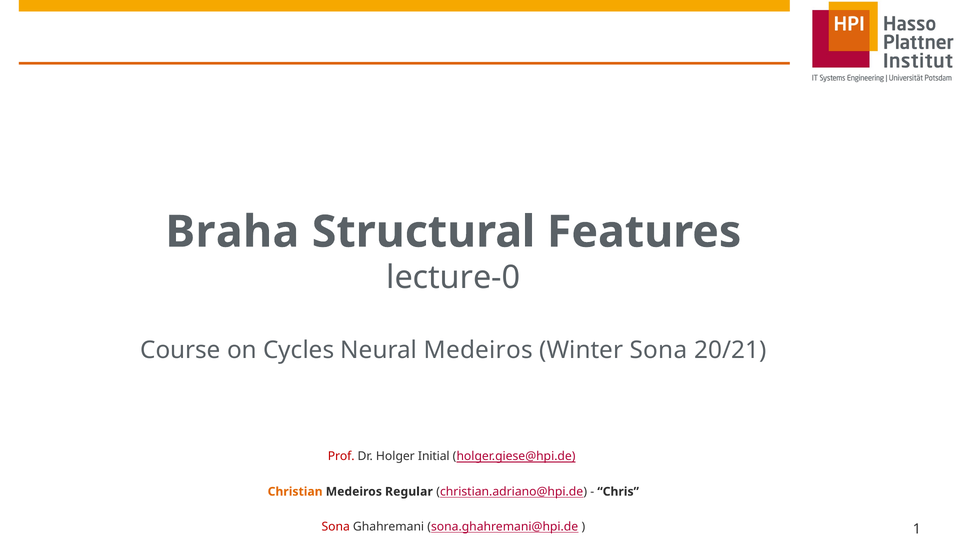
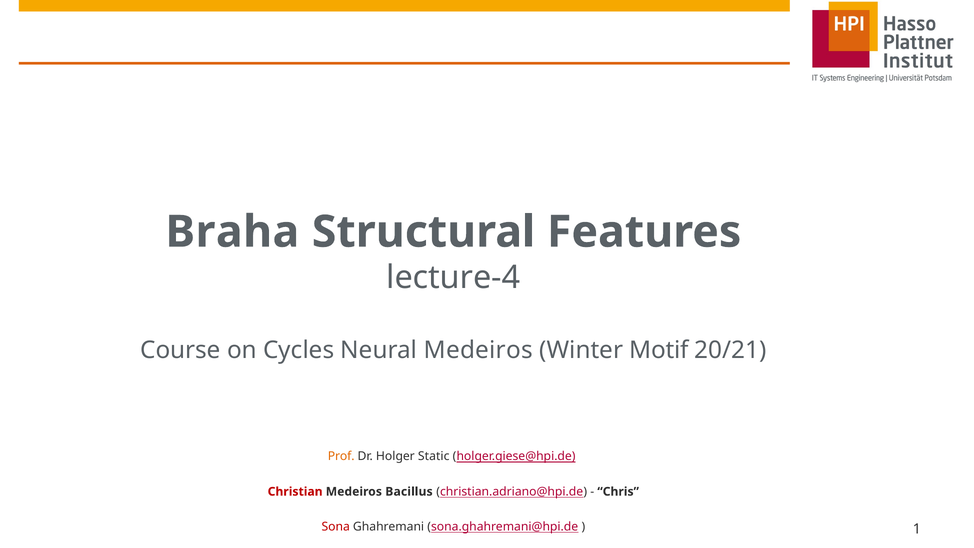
lecture-0: lecture-0 -> lecture-4 (453, 277)
Winter Sona: Sona -> Motif (659, 350)
Prof colour: red -> orange (341, 456)
Initial: Initial -> Static (434, 456)
Christian colour: orange -> red (295, 492)
Regular: Regular -> Bacillus (409, 492)
